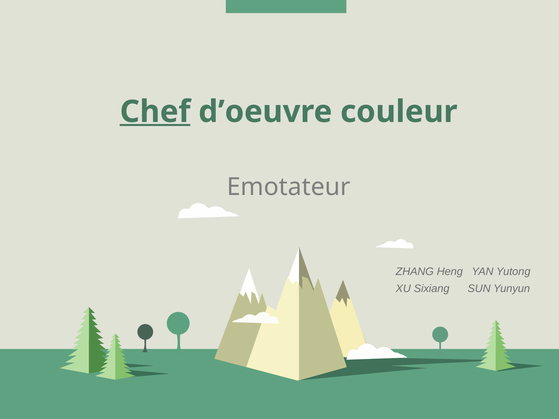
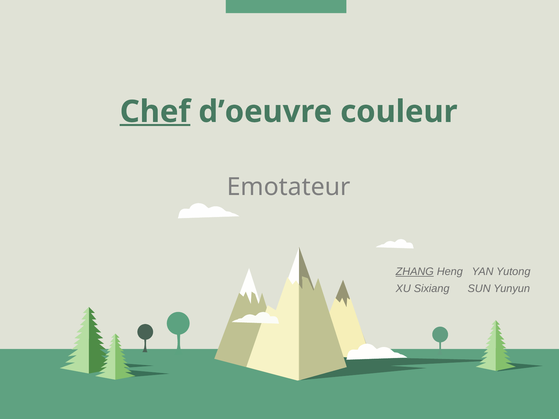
ZHANG underline: none -> present (415, 272)
